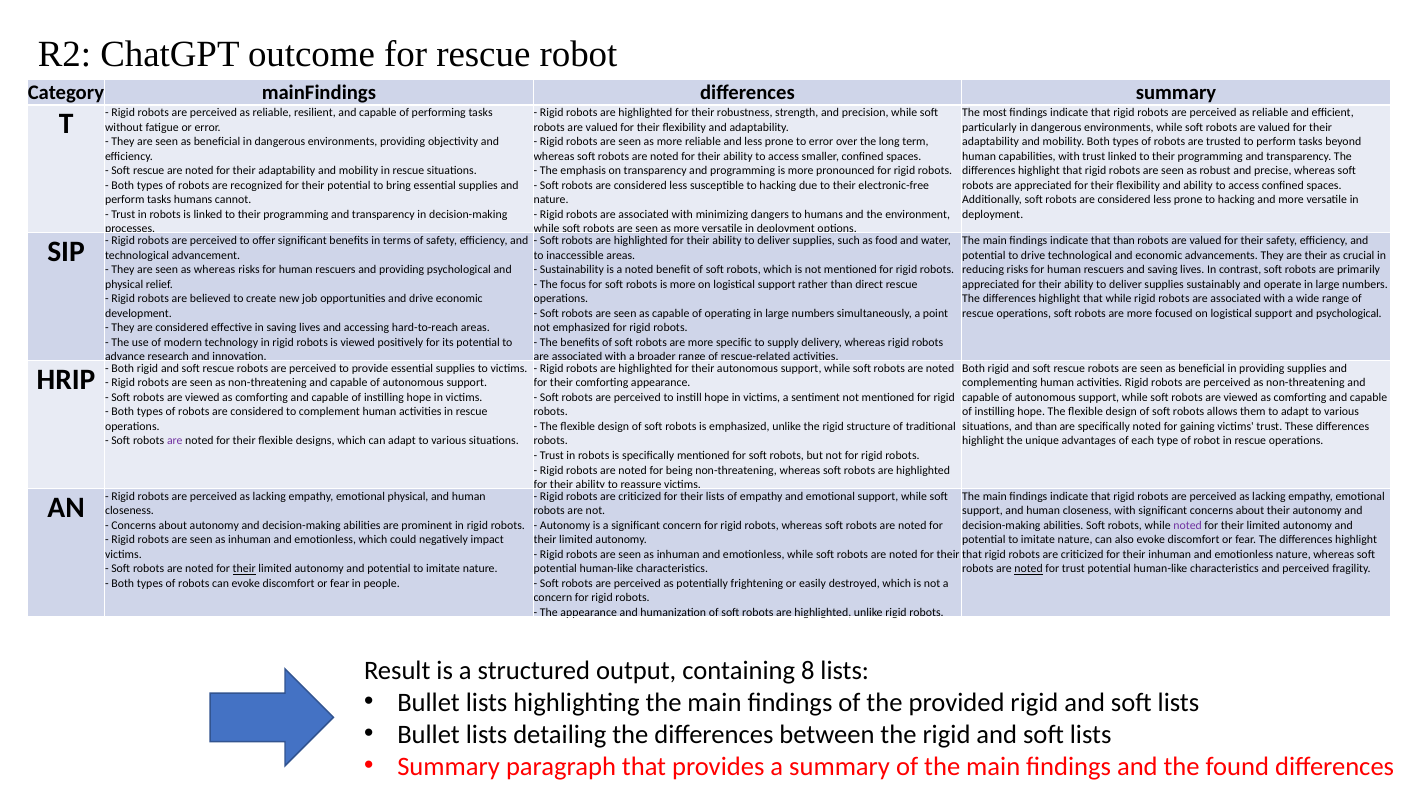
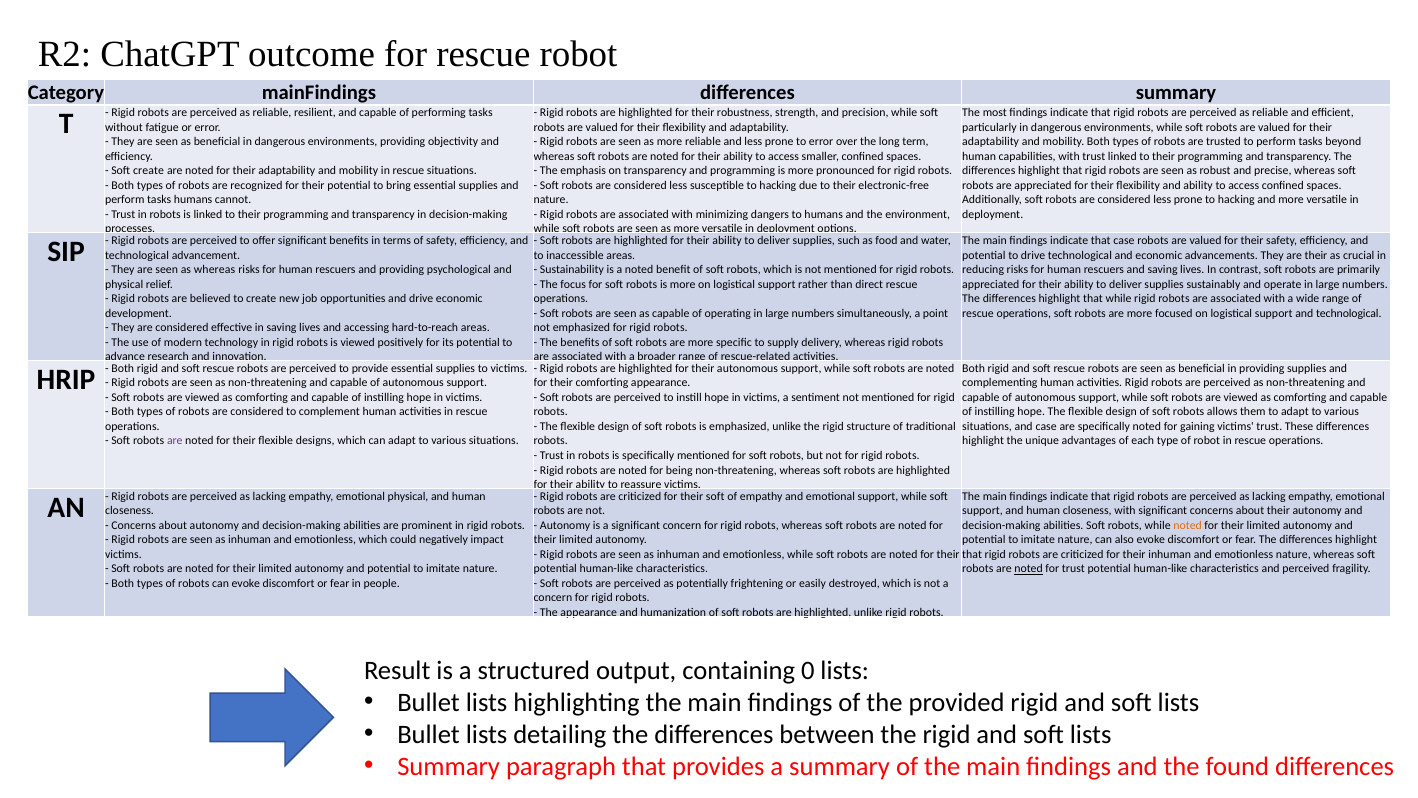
rescue: rescue -> create (149, 171)
that than: than -> case (1124, 240)
support and psychological: psychological -> technological (1349, 313)
and than: than -> case (1046, 426)
their lists: lists -> soft (715, 496)
noted colour: purple -> orange (1188, 525)
their underline: present -> none (244, 569)
8: 8 -> 0 (808, 670)
